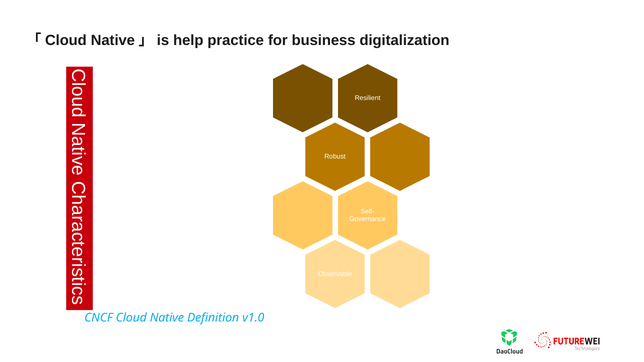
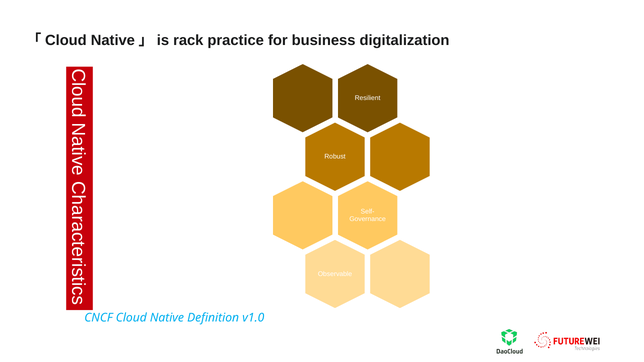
help: help -> rack (188, 41)
